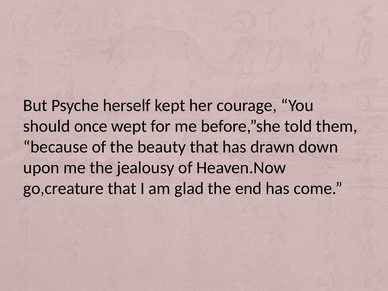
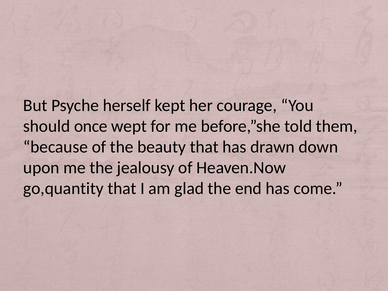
go,creature: go,creature -> go,quantity (63, 188)
